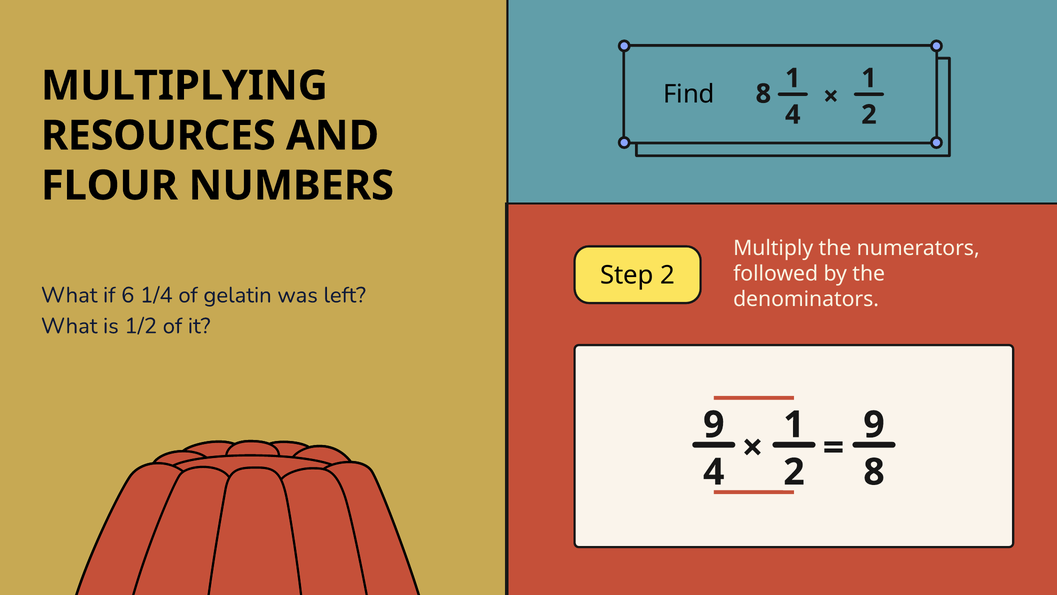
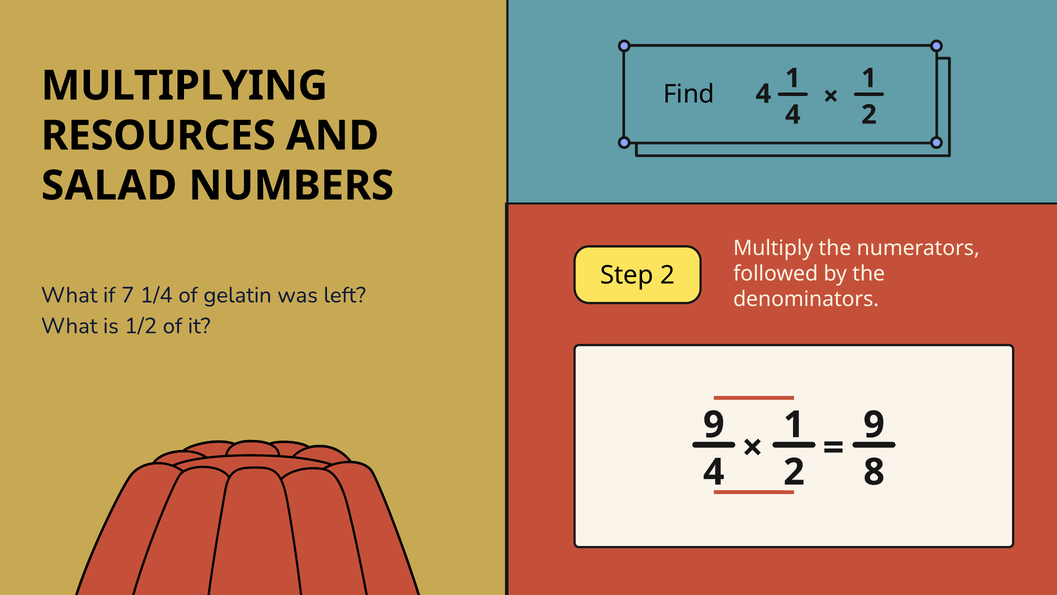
Find 8: 8 -> 4 (763, 94)
FLOUR: FLOUR -> SALAD (109, 186)
6: 6 -> 7 (128, 295)
